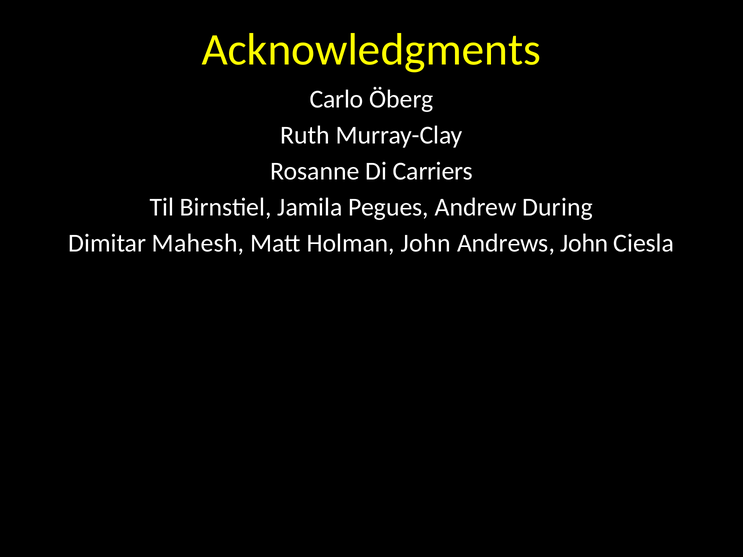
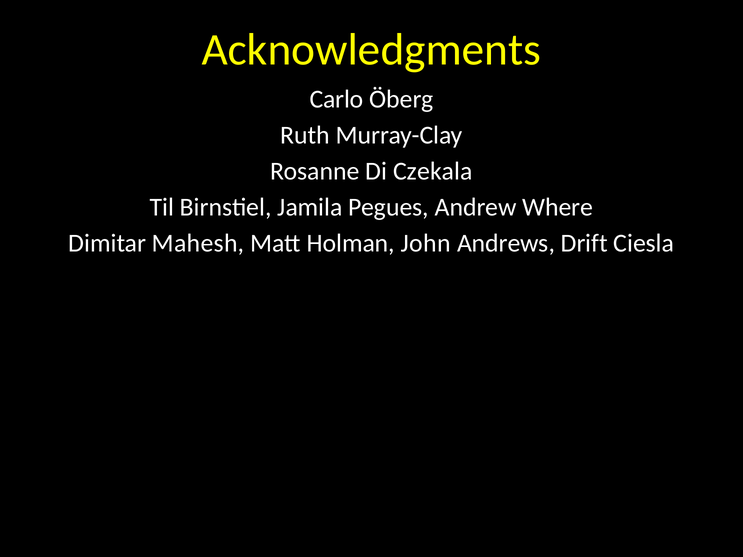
Carriers: Carriers -> Czekala (433, 171)
During: During -> Where (558, 207)
Andrews John: John -> Drift (584, 243)
